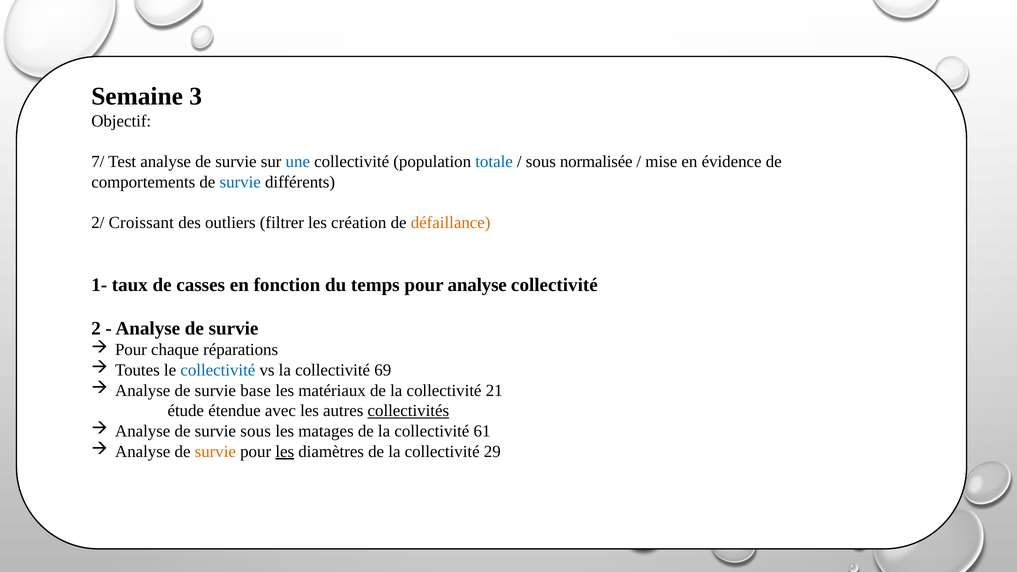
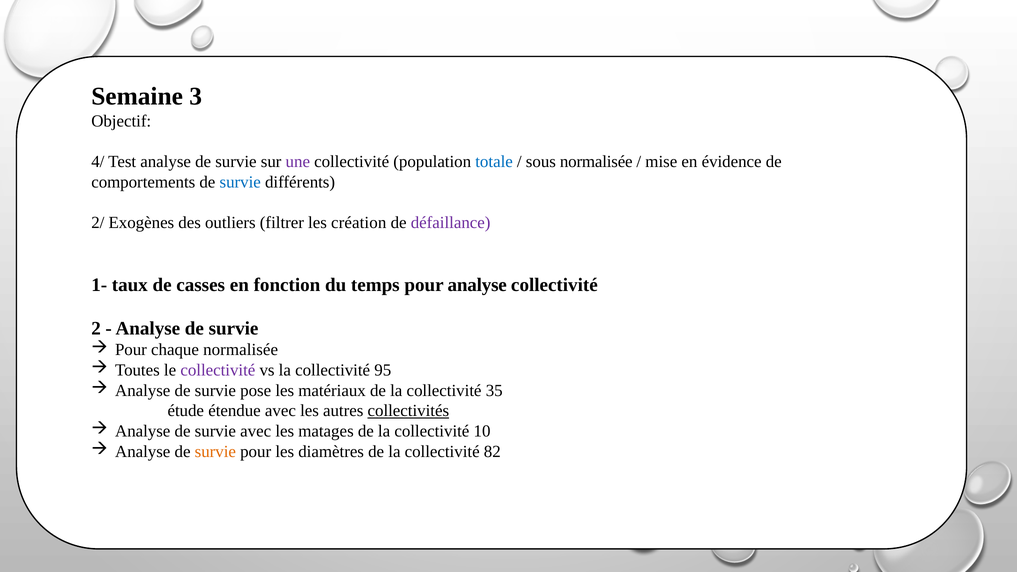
7/: 7/ -> 4/ (98, 162)
une colour: blue -> purple (298, 162)
Croissant: Croissant -> Exogènes (141, 223)
défaillance colour: orange -> purple (451, 223)
chaque réparations: réparations -> normalisée (241, 350)
collectivité colour: blue -> purple (218, 370)
69: 69 -> 95 (383, 370)
base: base -> pose (256, 391)
21: 21 -> 35 (494, 391)
survie sous: sous -> avec (256, 431)
61: 61 -> 10 (482, 431)
les underline: present -> none (285, 452)
29: 29 -> 82 (492, 452)
